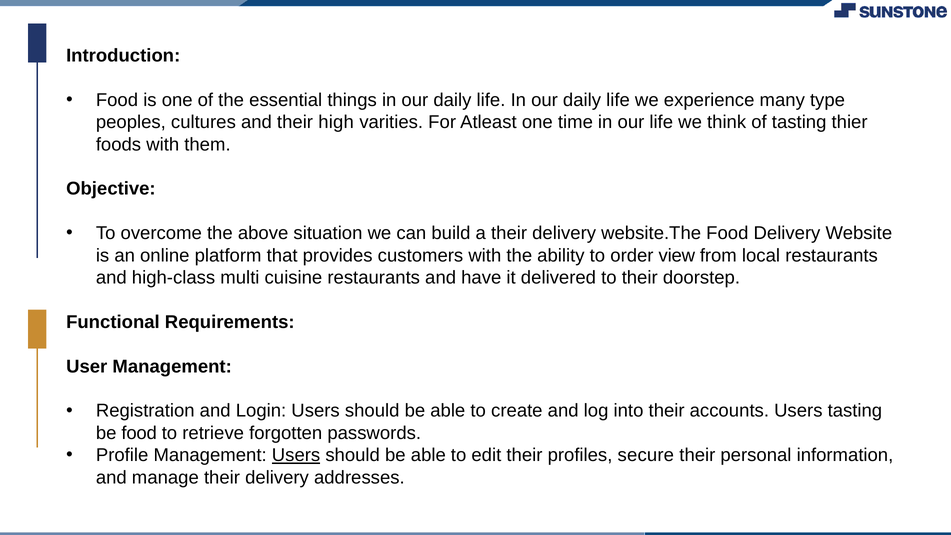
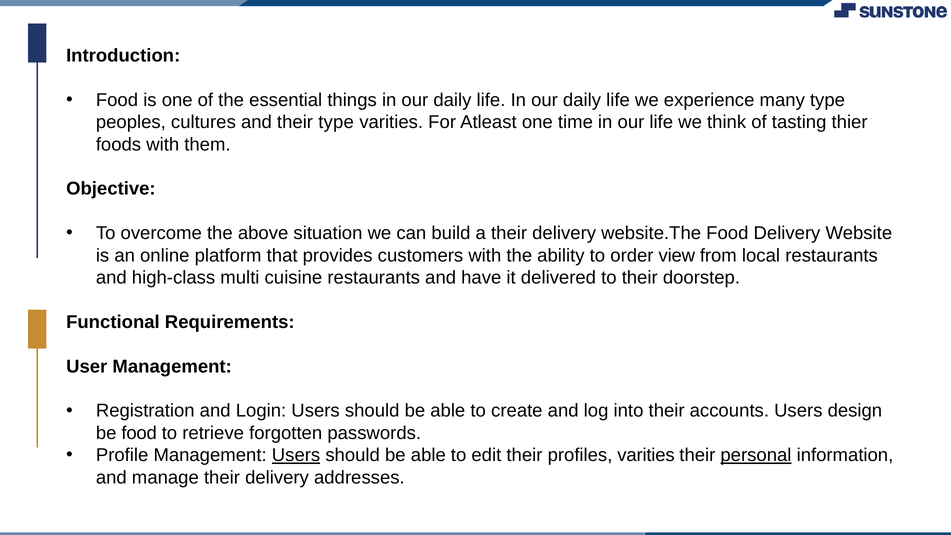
their high: high -> type (336, 122)
Users tasting: tasting -> design (855, 411)
profiles secure: secure -> varities (646, 455)
personal underline: none -> present (756, 455)
